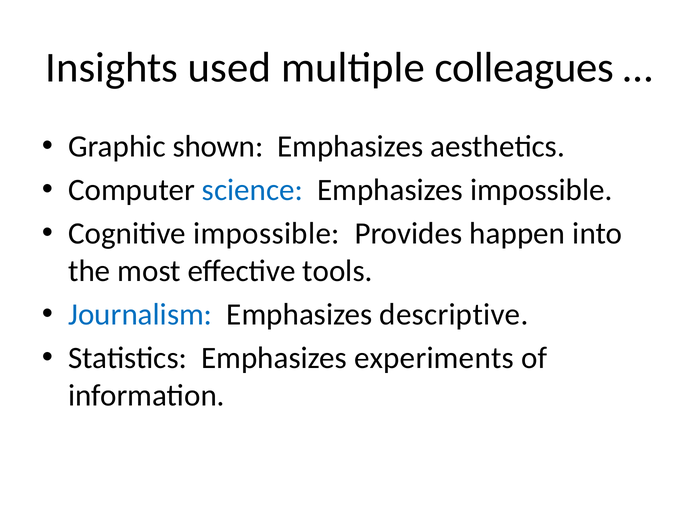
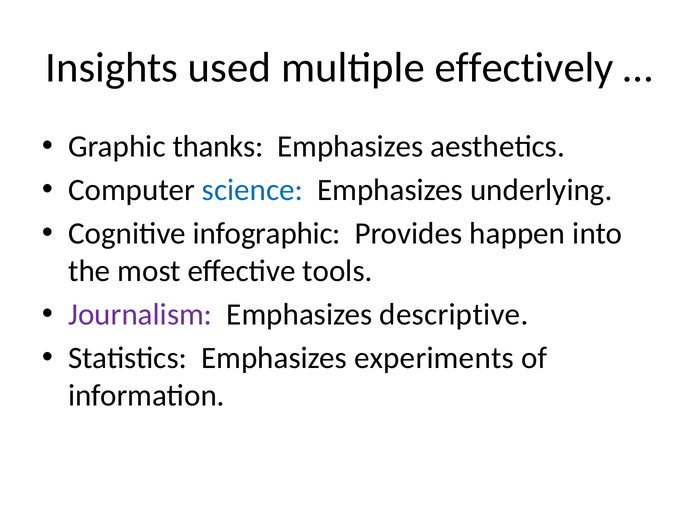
colleagues: colleagues -> effectively (524, 68)
shown: shown -> thanks (218, 147)
Emphasizes impossible: impossible -> underlying (541, 190)
Cognitive impossible: impossible -> infographic (267, 234)
Journalism colour: blue -> purple (140, 315)
